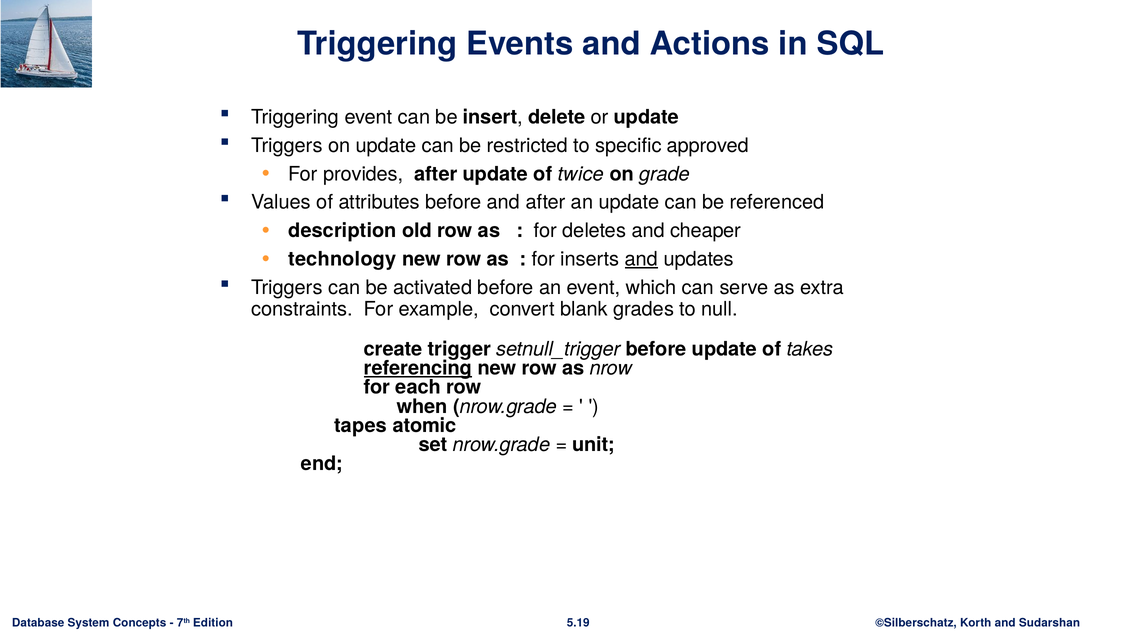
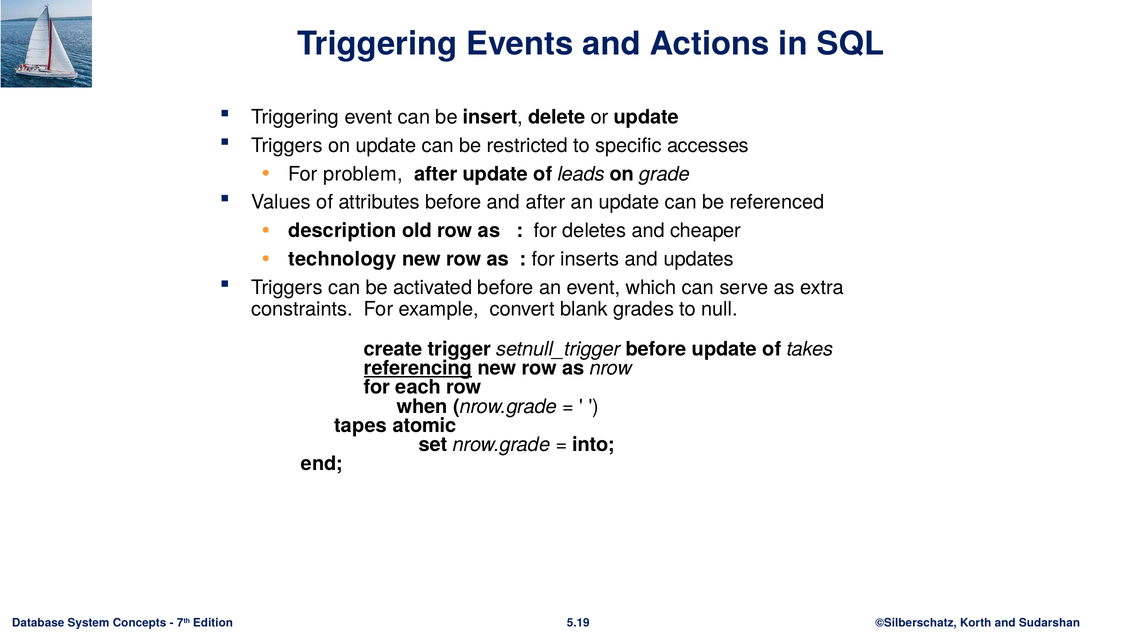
approved: approved -> accesses (708, 146)
provides: provides -> problem (363, 174)
twice: twice -> leads (581, 174)
and underline: present -> none (641, 259)
unit: unit -> into (594, 445)
